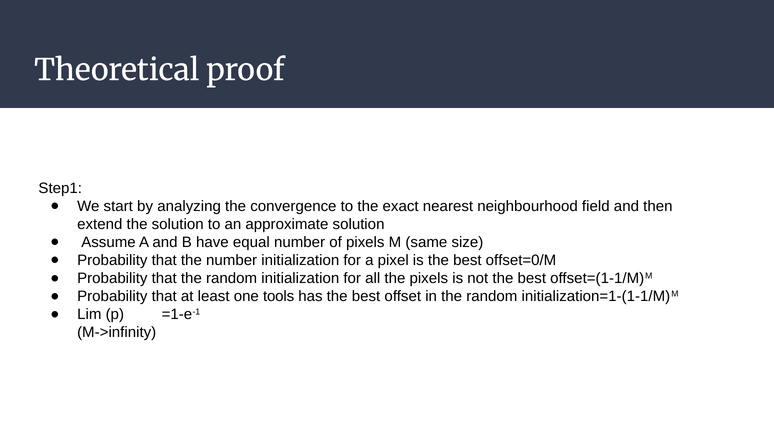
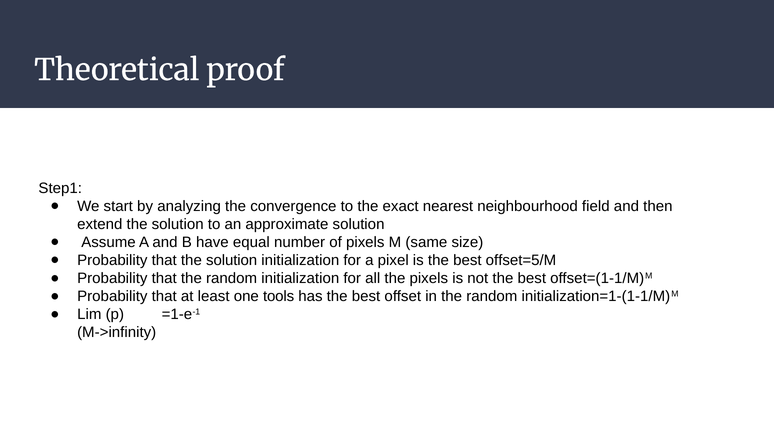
that the number: number -> solution (232, 261)
offset=0/M: offset=0/M -> offset=5/M (521, 261)
